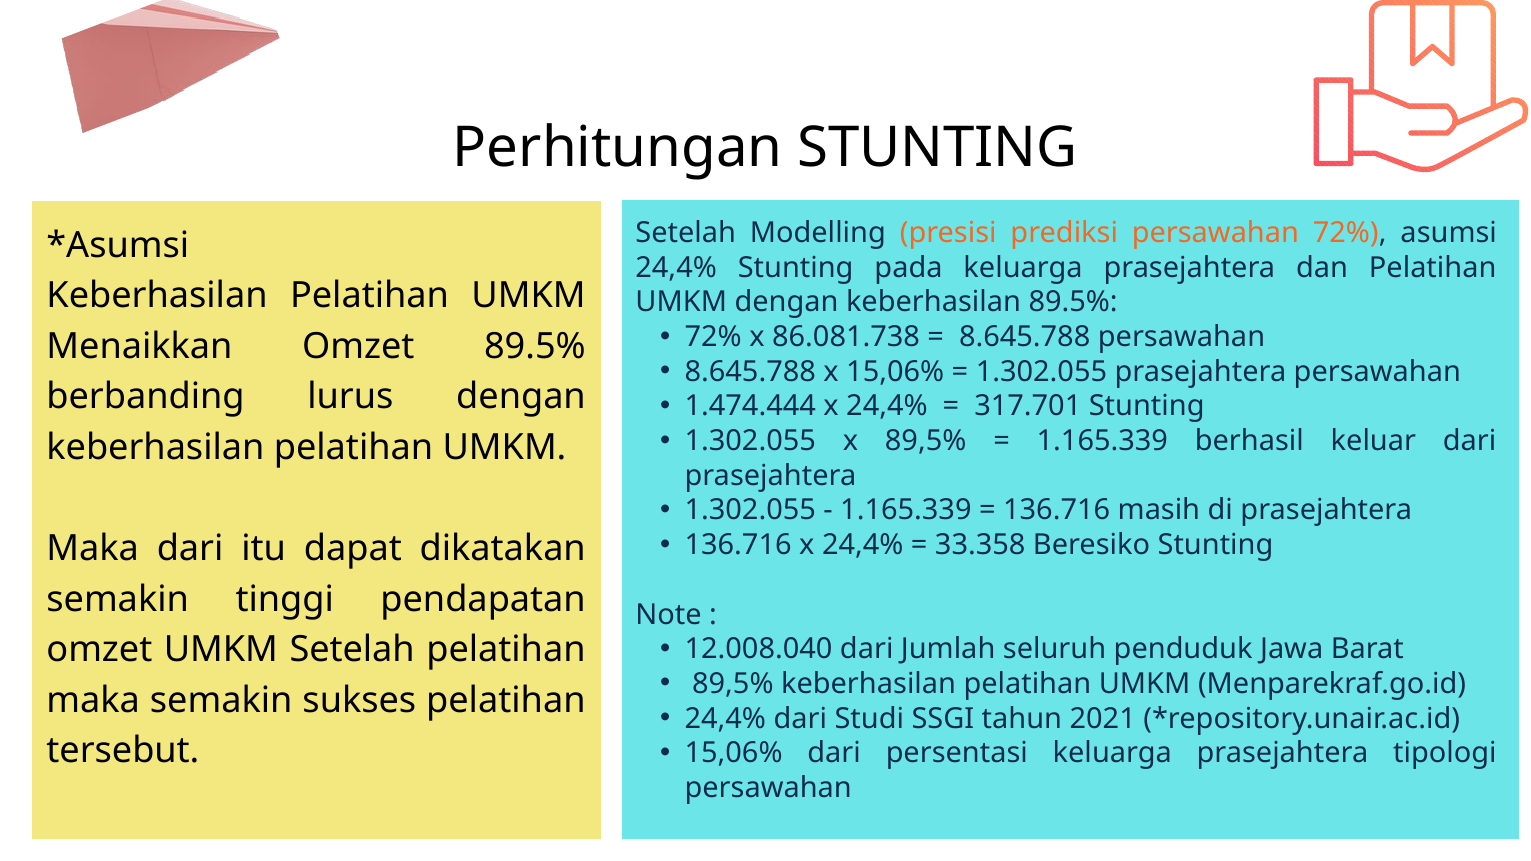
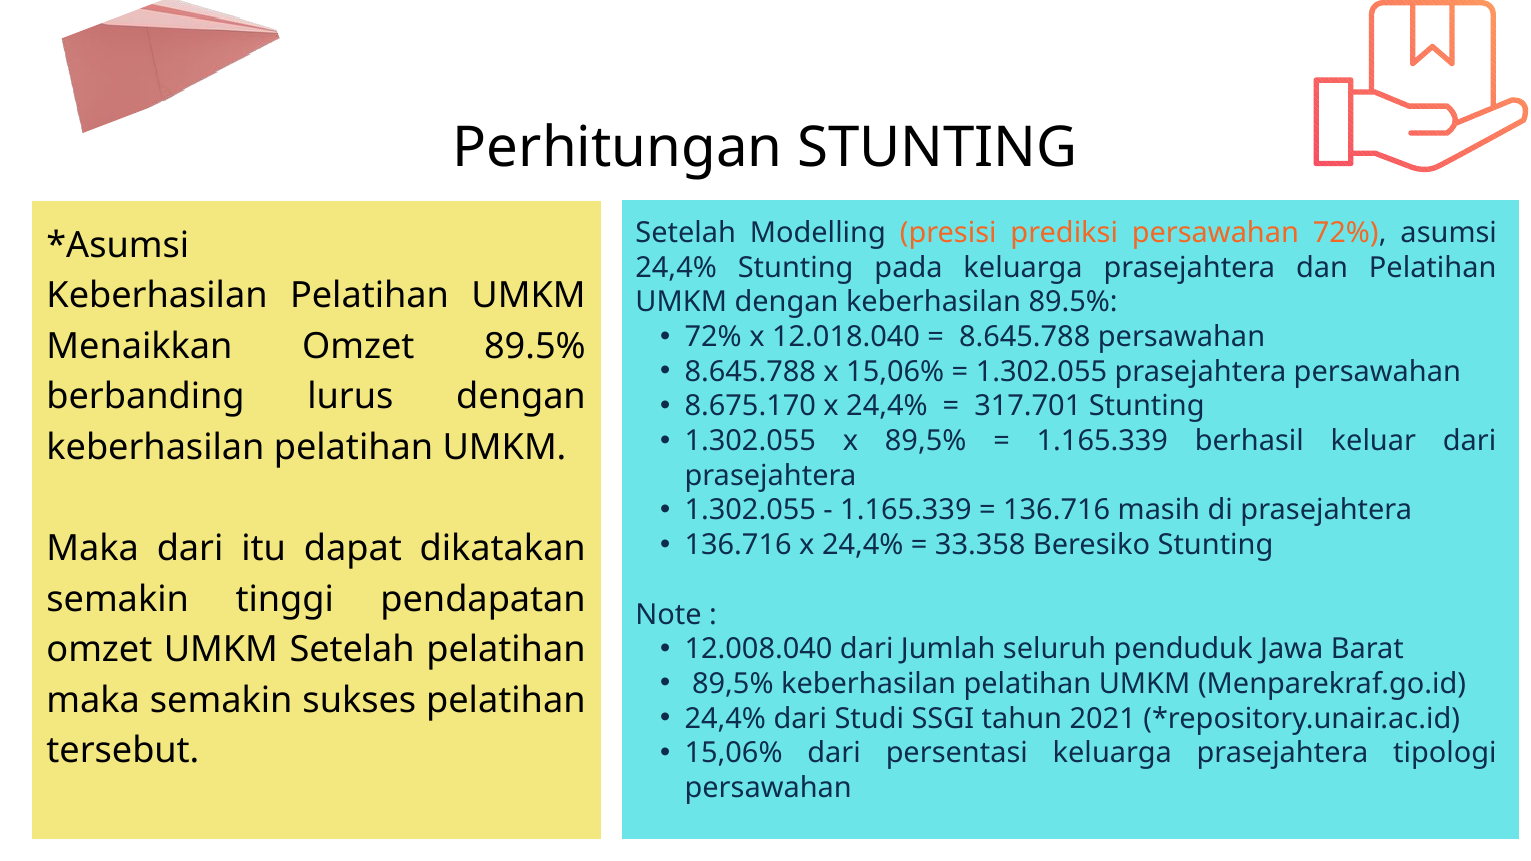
86.081.738: 86.081.738 -> 12.018.040 (846, 337)
1.474.444: 1.474.444 -> 8.675.170 (750, 406)
